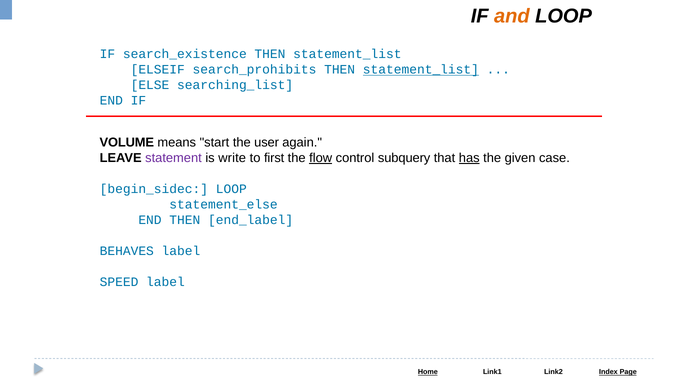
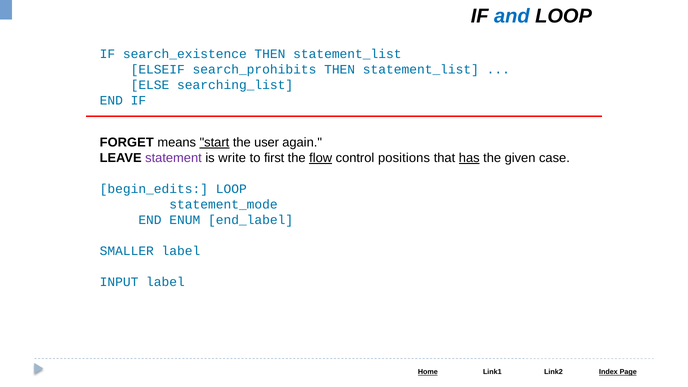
and colour: orange -> blue (512, 16)
statement_list underline: present -> none (421, 70)
VOLUME: VOLUME -> FORGET (127, 142)
start underline: none -> present (214, 142)
subquery: subquery -> positions (404, 158)
begin_sidec: begin_sidec -> begin_edits (154, 189)
statement_else: statement_else -> statement_mode (224, 204)
END THEN: THEN -> ENUM (185, 220)
BEHAVES: BEHAVES -> SMALLER (127, 251)
SPEED: SPEED -> INPUT (119, 282)
